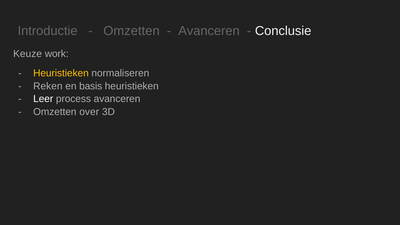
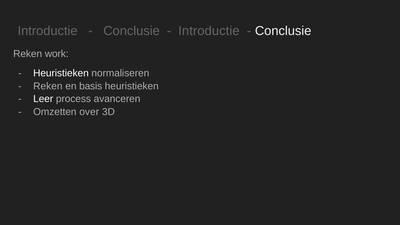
Omzetten: Omzetten -> Conclusie (132, 31)
Avanceren: Avanceren -> Introductie (209, 31)
Keuze: Keuze -> Reken (28, 54)
Heuristieken colour: yellow -> white (61, 73)
